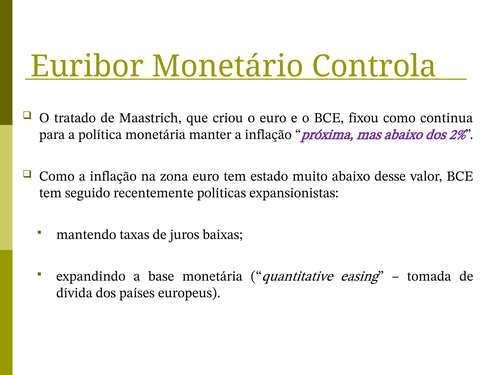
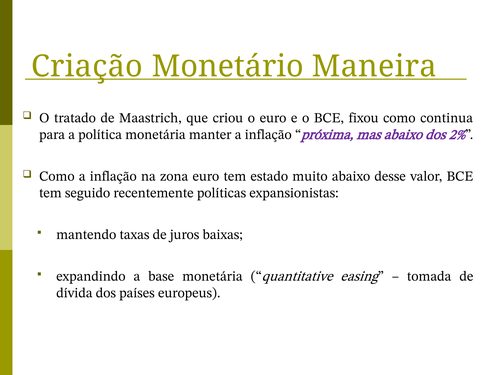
Euribor: Euribor -> Criação (87, 66)
Controla: Controla -> Maneira (374, 66)
